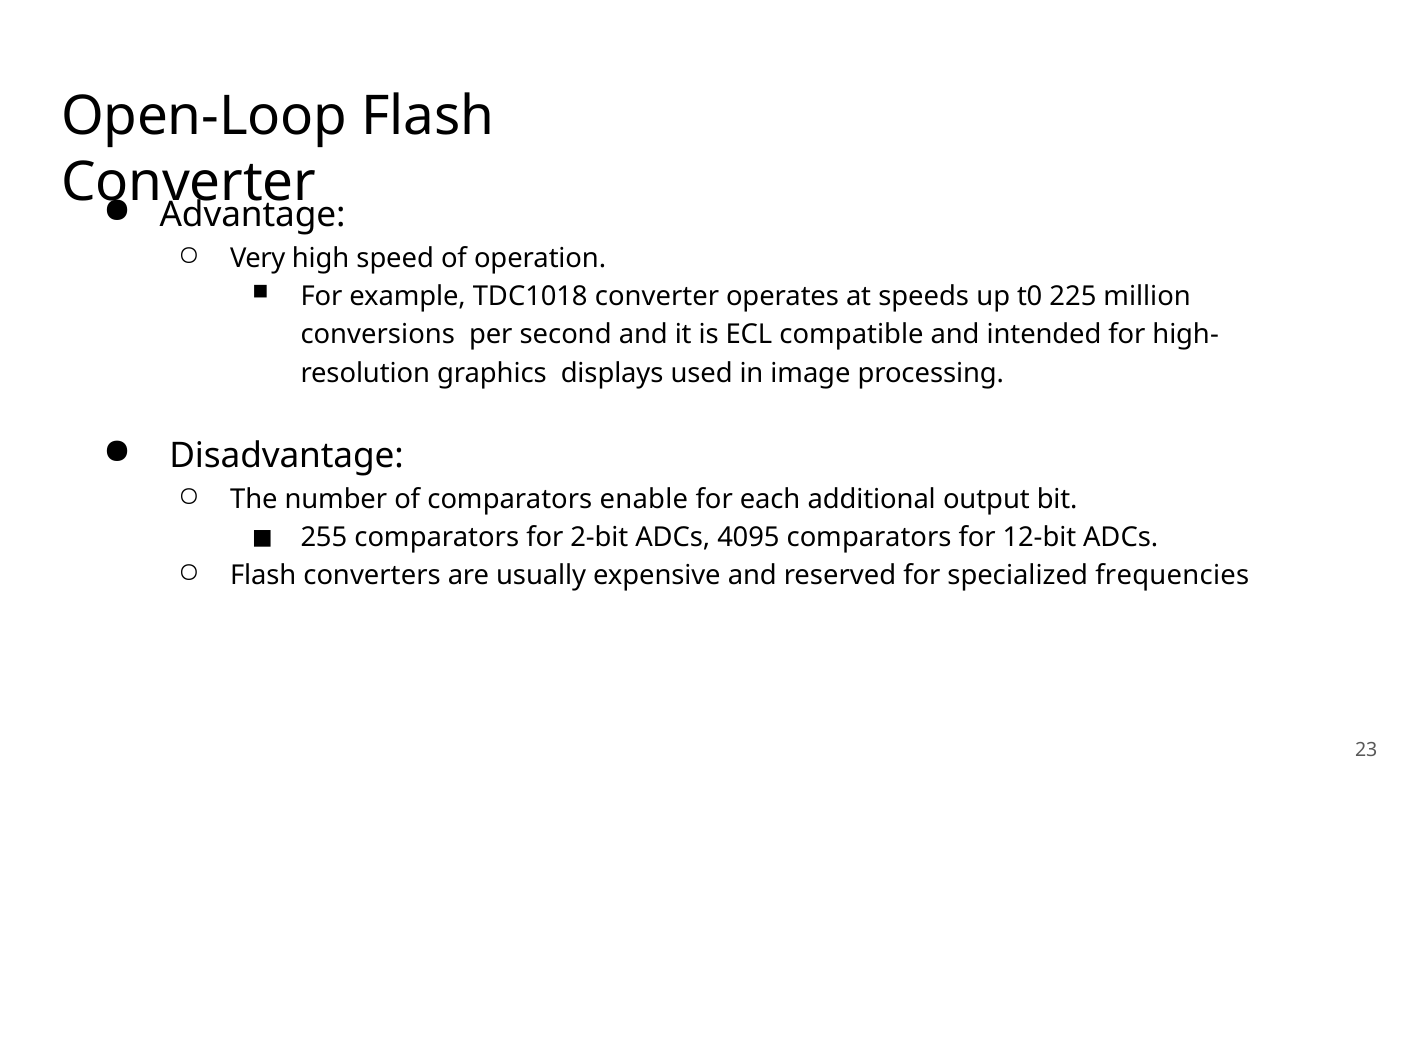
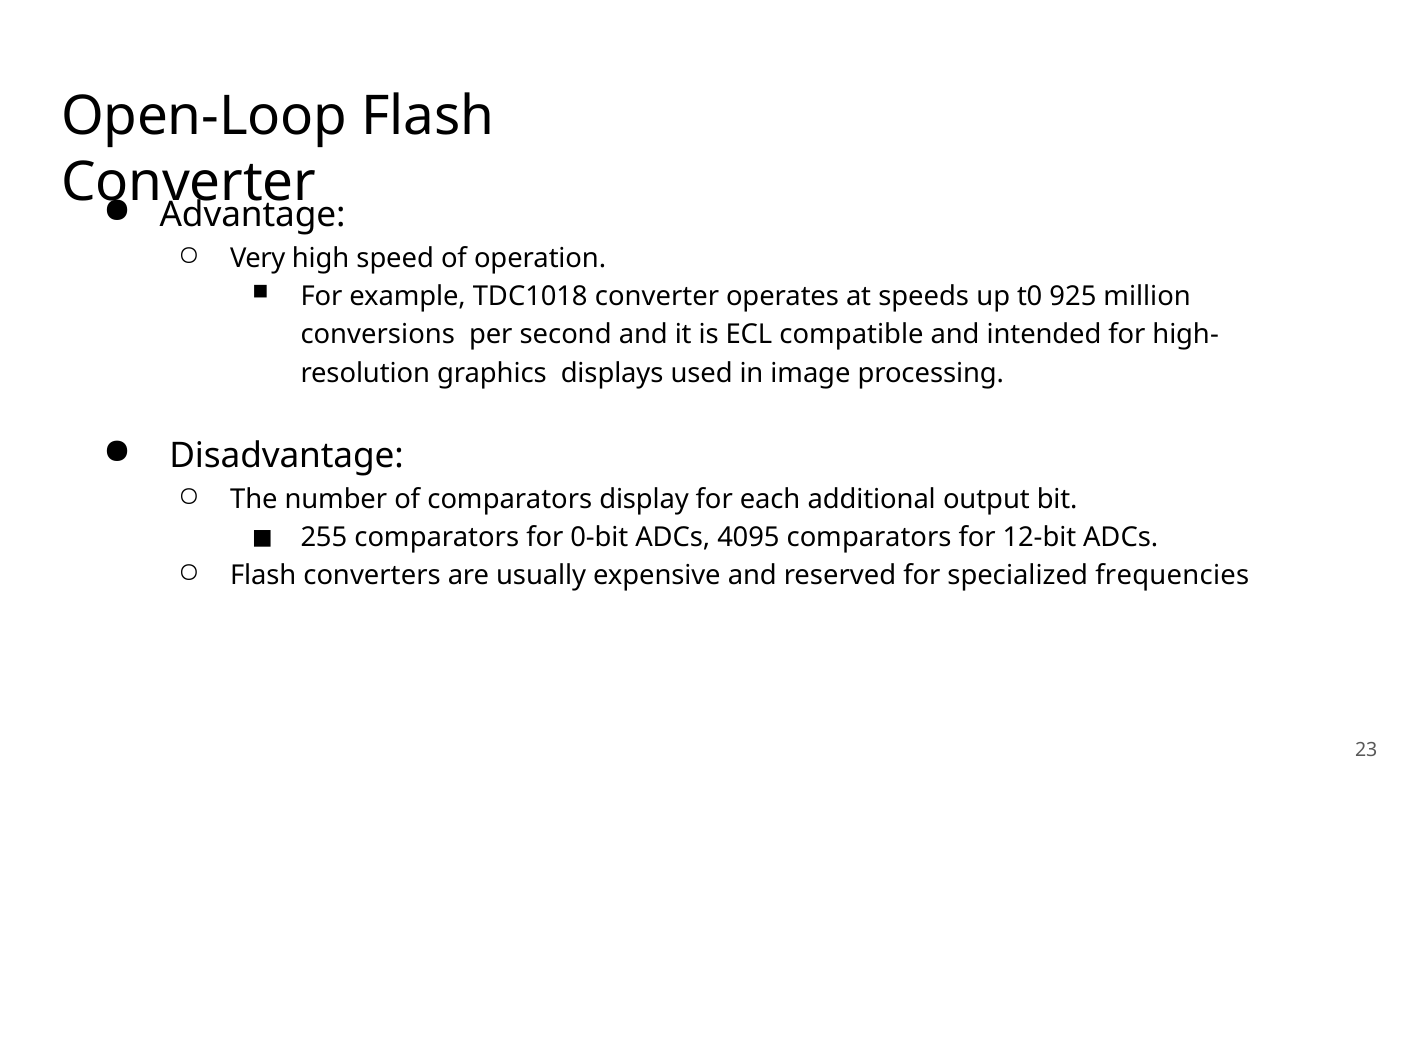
225: 225 -> 925 (1073, 297)
enable: enable -> display (644, 499)
2-bit: 2-bit -> 0-bit (599, 538)
